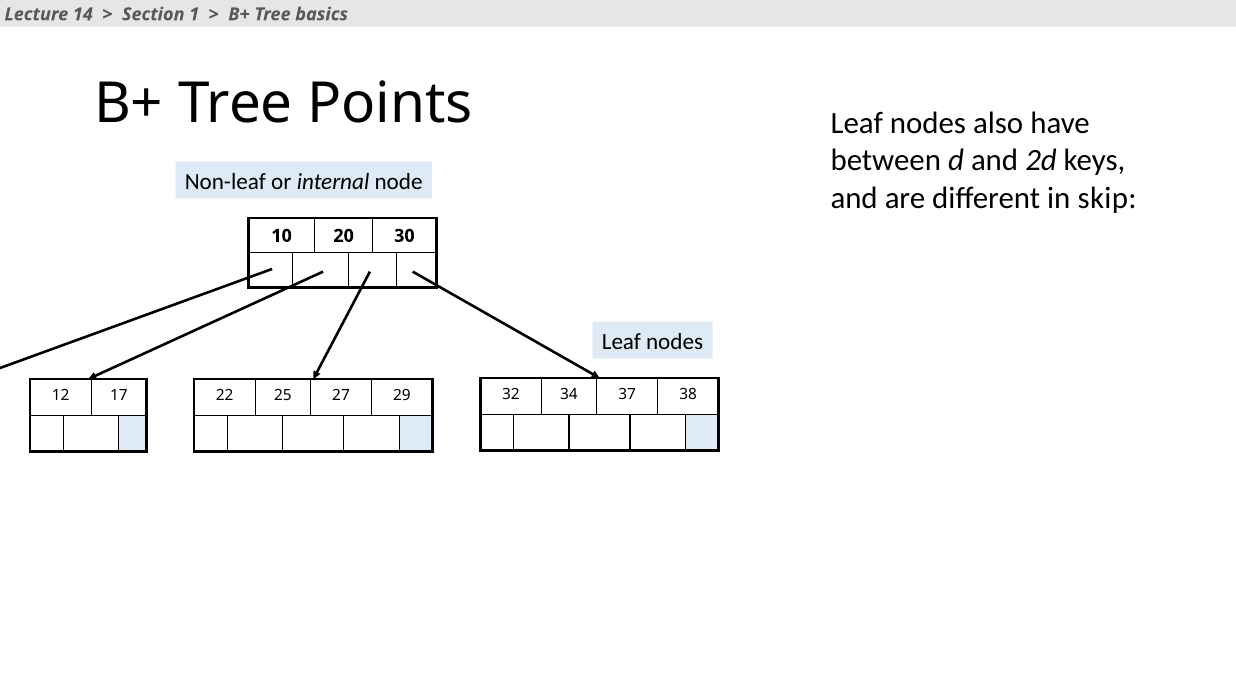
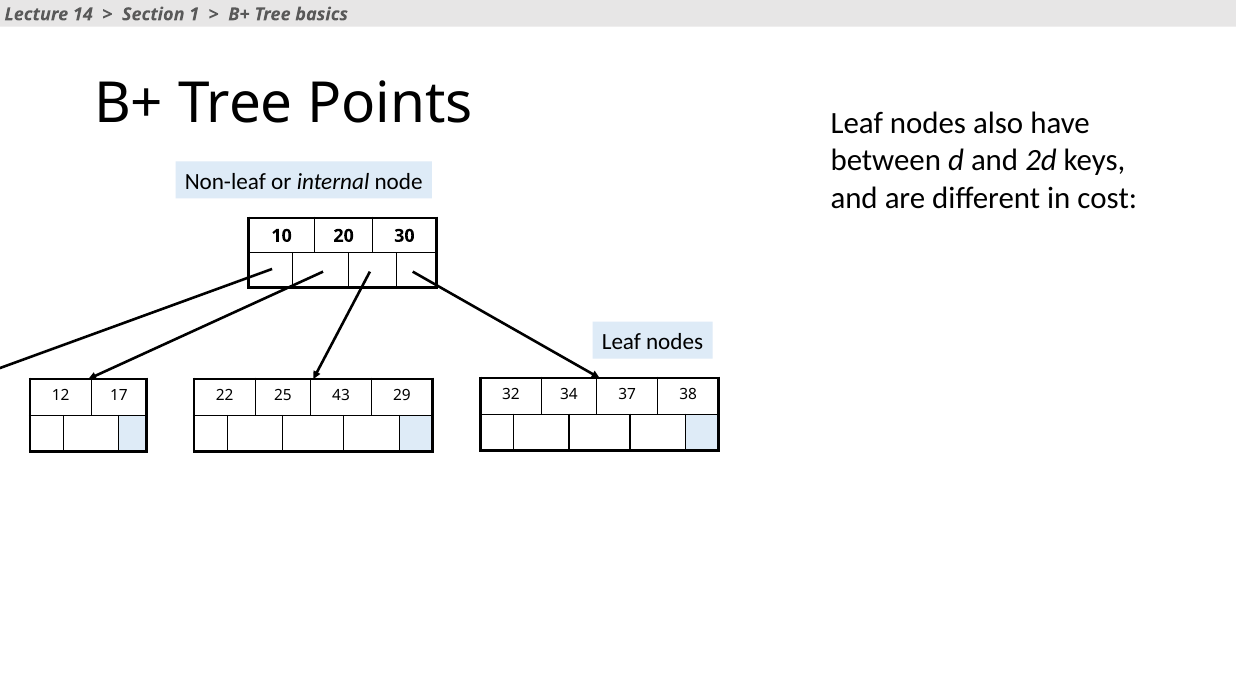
skip: skip -> cost (1107, 198)
27: 27 -> 43 (341, 395)
